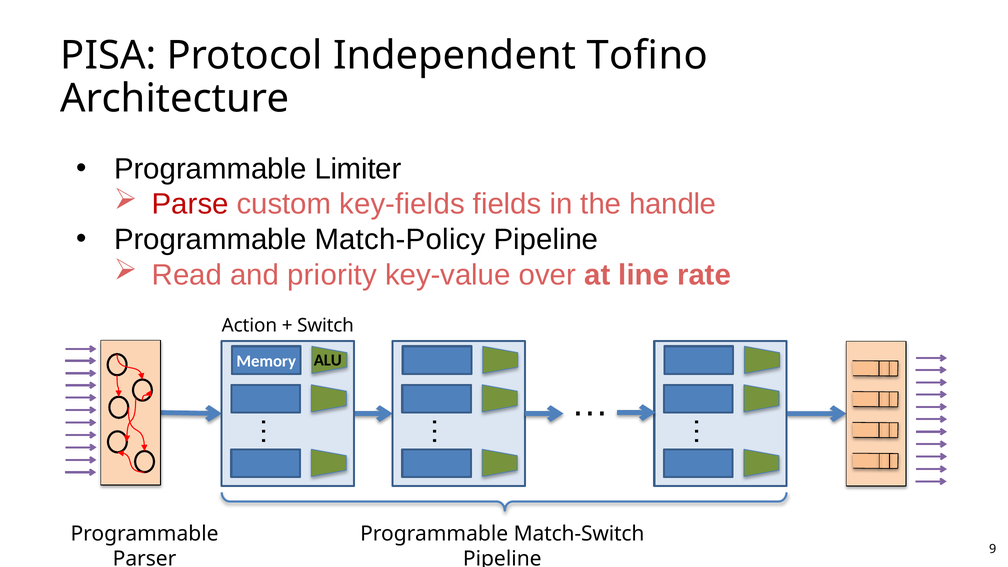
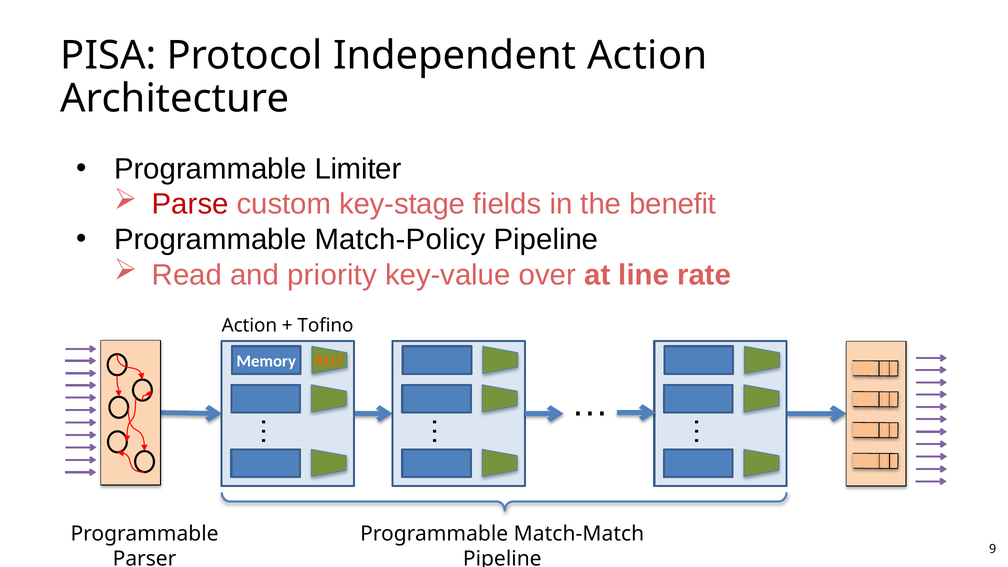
Independent Tofino: Tofino -> Action (647, 56)
key-fields: key-fields -> key-stage (402, 204)
handle: handle -> benefit (673, 204)
Switch: Switch -> Tofino (326, 326)
ALU colour: black -> orange (328, 360)
Match-Switch: Match-Switch -> Match-Match (579, 534)
